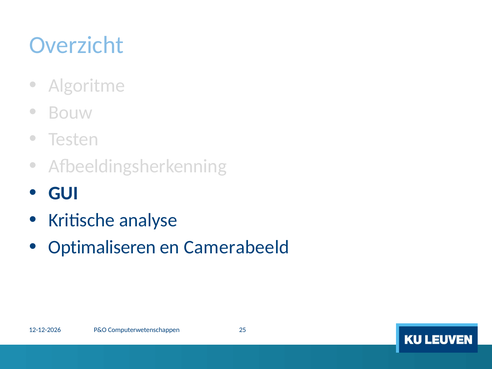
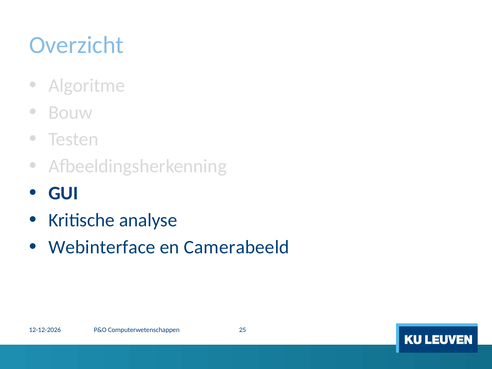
Optimaliseren: Optimaliseren -> Webinterface (102, 247)
